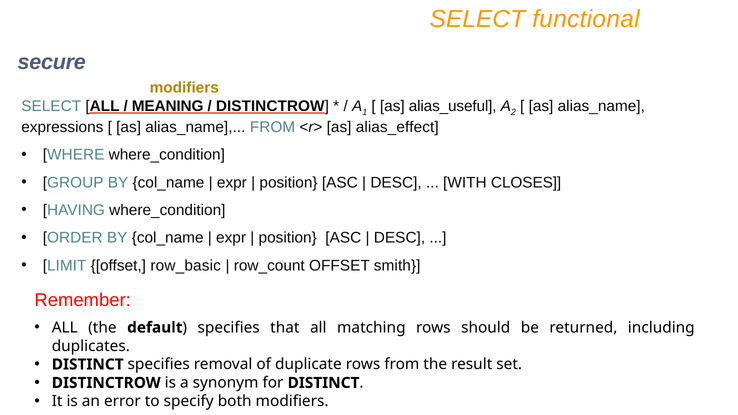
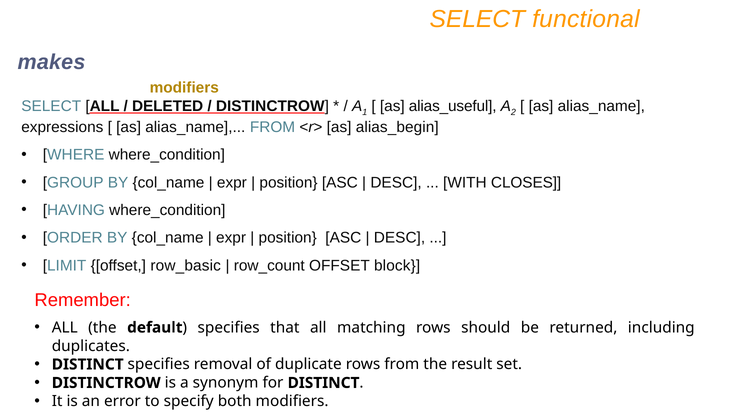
secure: secure -> makes (51, 62)
MEANING: MEANING -> DELETED (168, 106)
alias_effect: alias_effect -> alias_begin (397, 127)
smith: smith -> block (397, 266)
